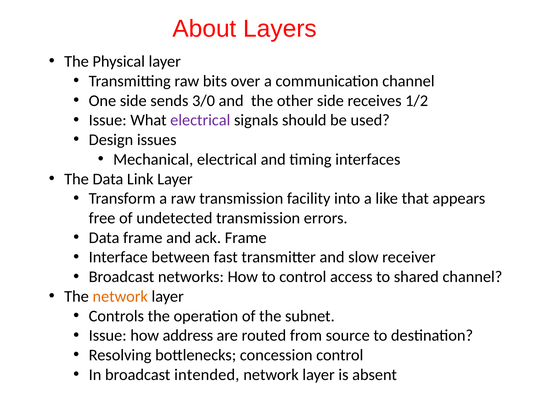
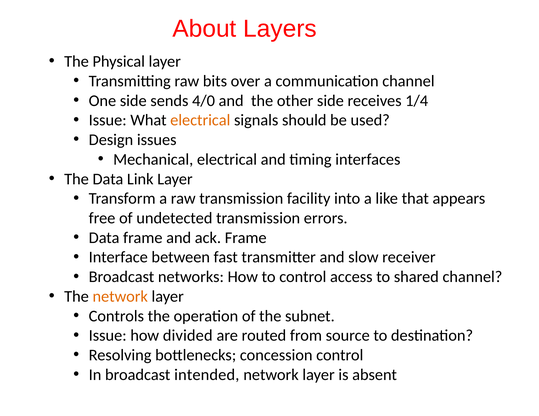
3/0: 3/0 -> 4/0 (204, 101)
1/2: 1/2 -> 1/4 (417, 101)
electrical colour: purple -> orange (200, 120)
address: address -> divided (188, 336)
